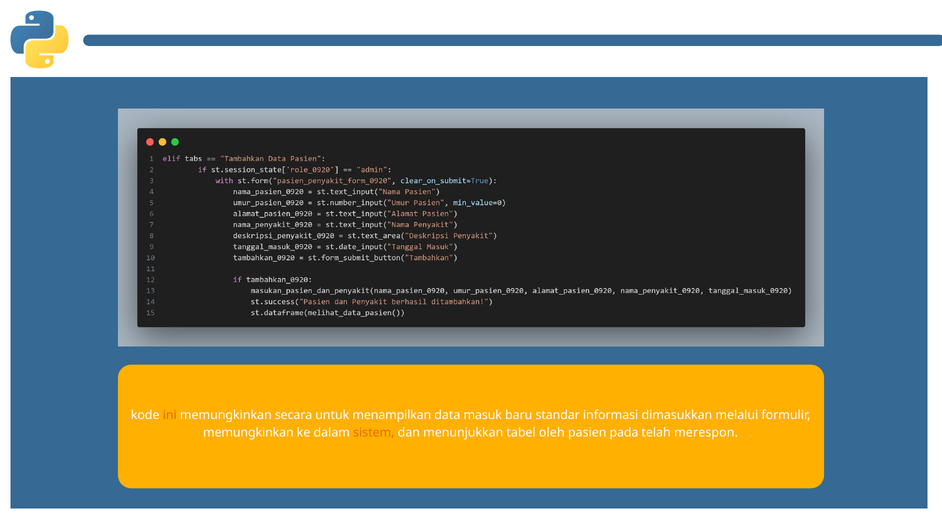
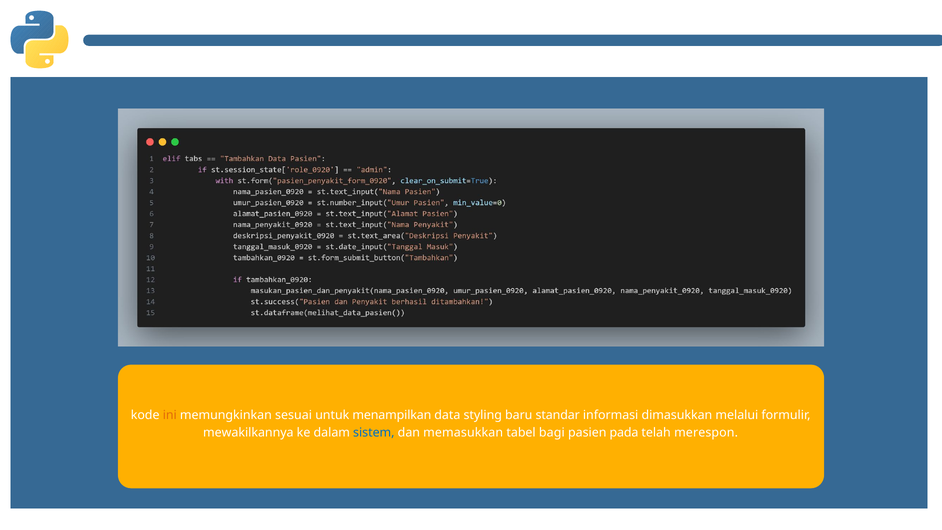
secara: secara -> sesuai (294, 415)
masuk: masuk -> styling (483, 415)
memungkinkan: memungkinkan -> mewakilkannya (248, 432)
sistem colour: orange -> blue (374, 432)
menunjukkan: menunjukkan -> memasukkan (463, 432)
oleh: oleh -> bagi (552, 432)
